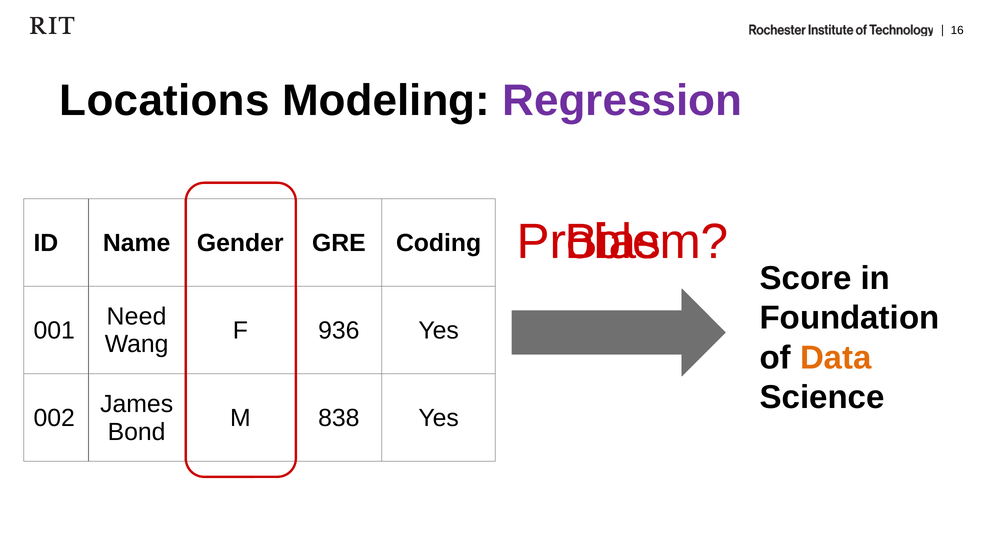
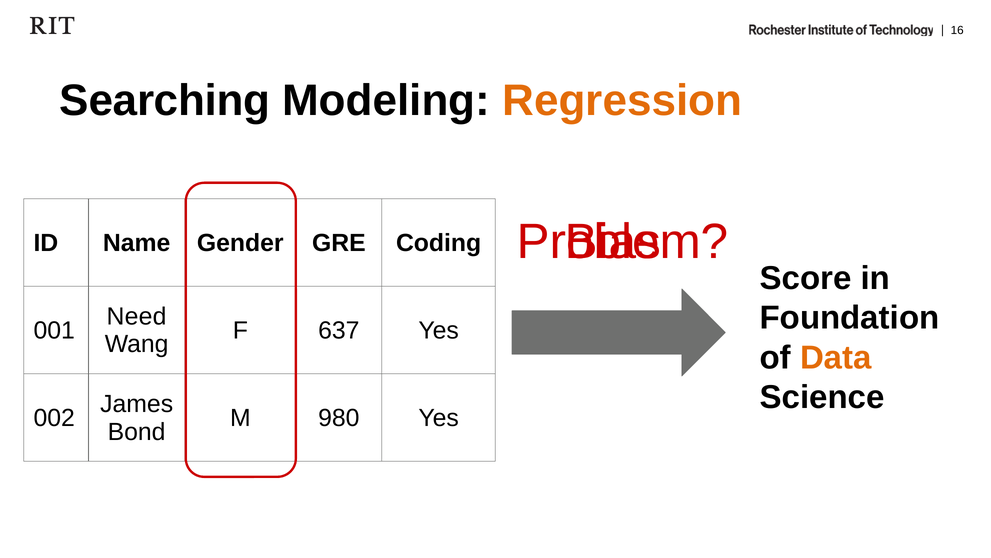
Locations: Locations -> Searching (165, 101)
Regression colour: purple -> orange (622, 101)
936: 936 -> 637 (339, 330)
838: 838 -> 980 (339, 418)
